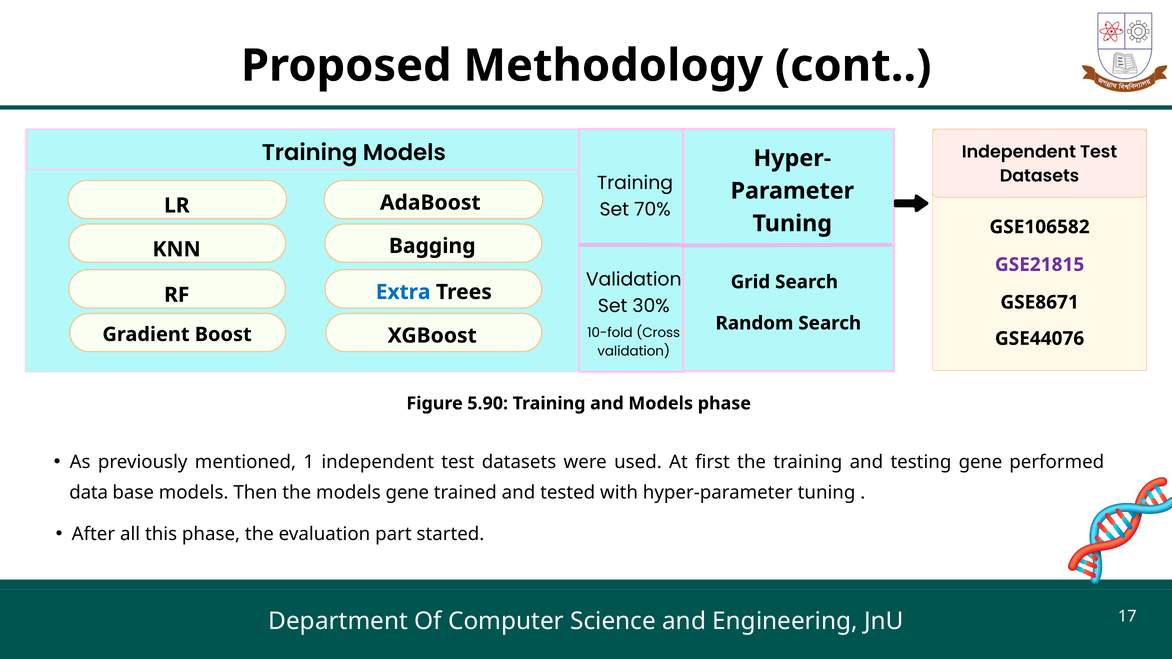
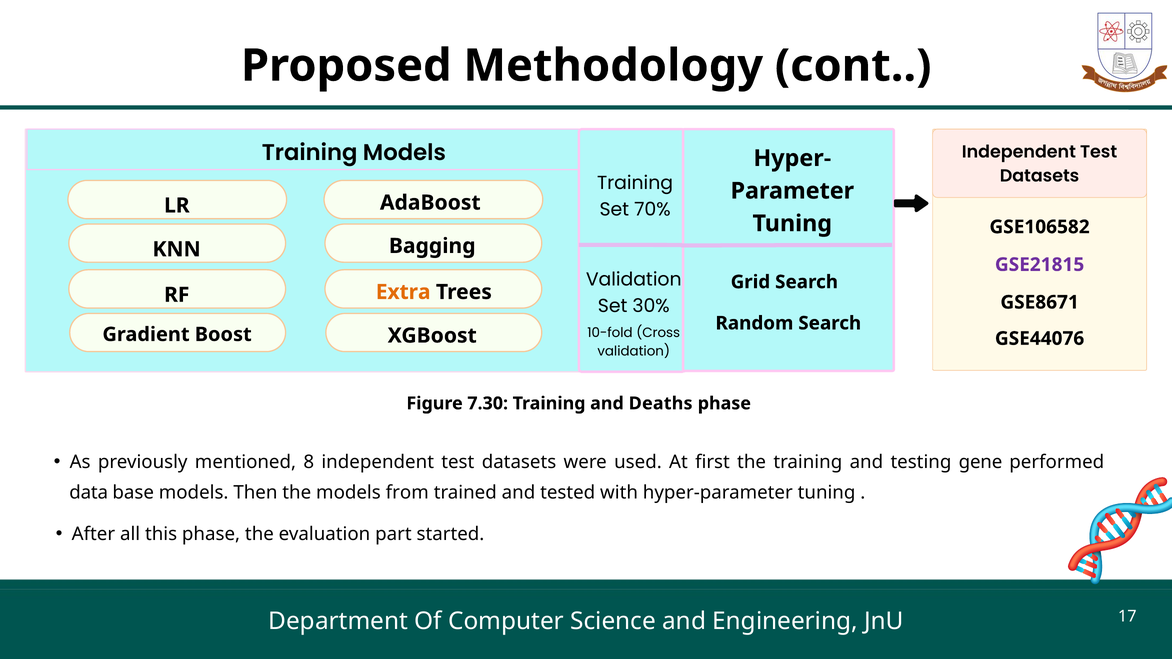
Extra colour: blue -> orange (403, 292)
5.90: 5.90 -> 7.30 (488, 404)
and Models: Models -> Deaths (661, 404)
1: 1 -> 8 (309, 462)
models gene: gene -> from (407, 493)
